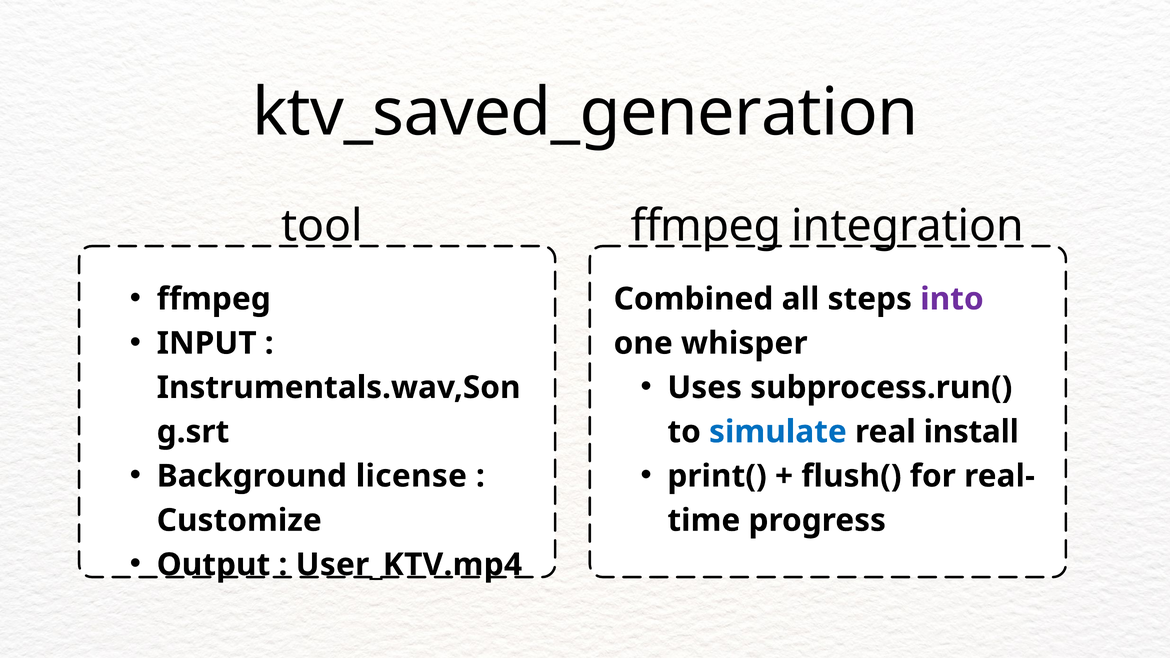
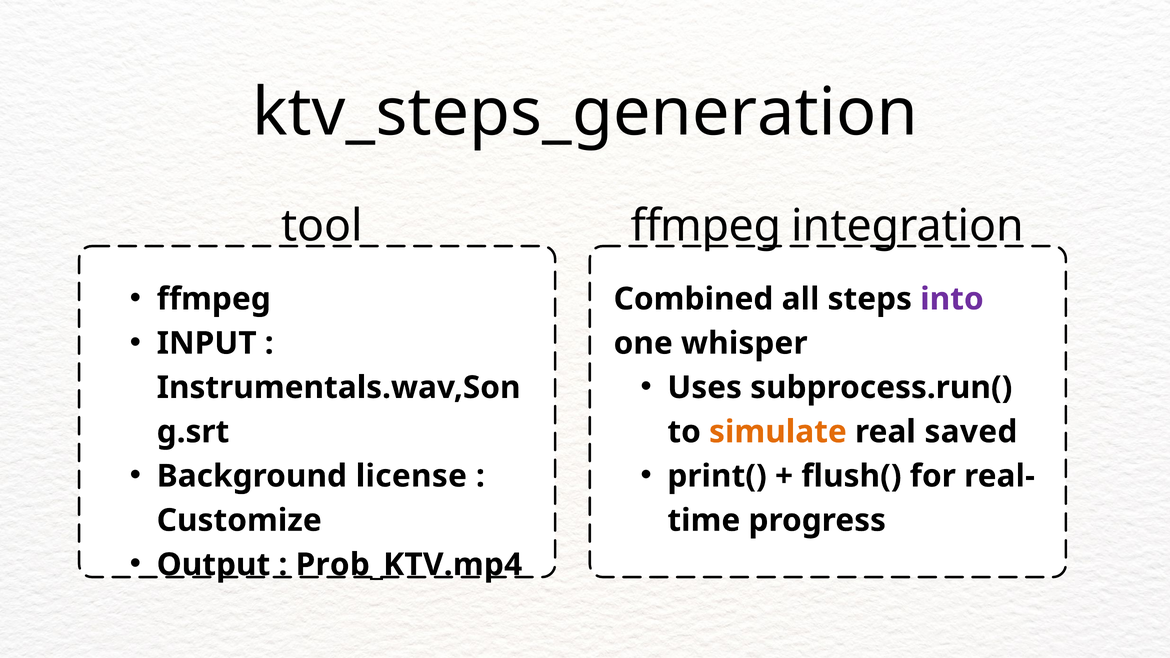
ktv_saved_generation: ktv_saved_generation -> ktv_steps_generation (585, 113)
simulate colour: blue -> orange (778, 432)
install: install -> saved (971, 432)
User_KTV.mp4: User_KTV.mp4 -> Prob_KTV.mp4 (409, 565)
